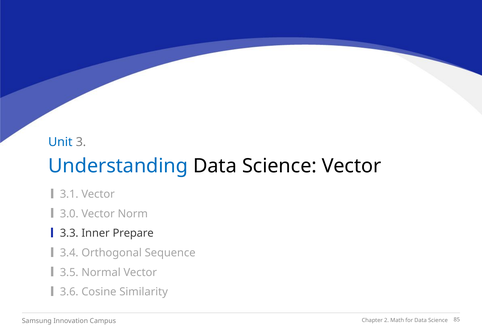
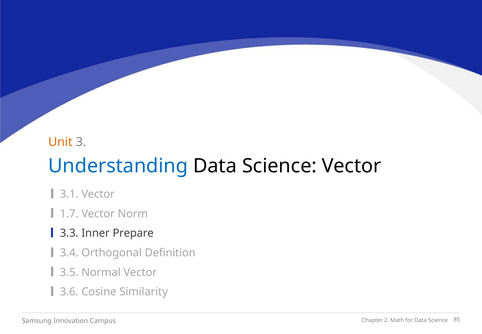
Unit colour: blue -> orange (60, 142)
3.0: 3.0 -> 1.7 (69, 214)
Sequence: Sequence -> Definition (170, 253)
